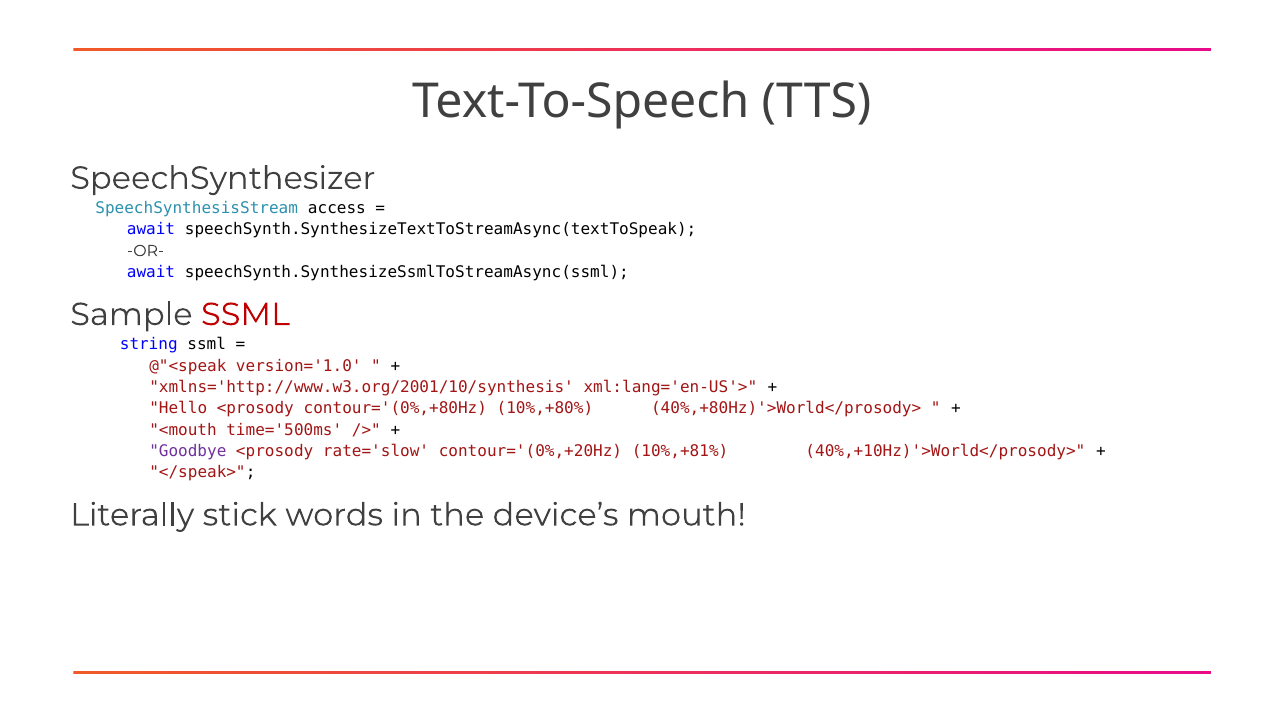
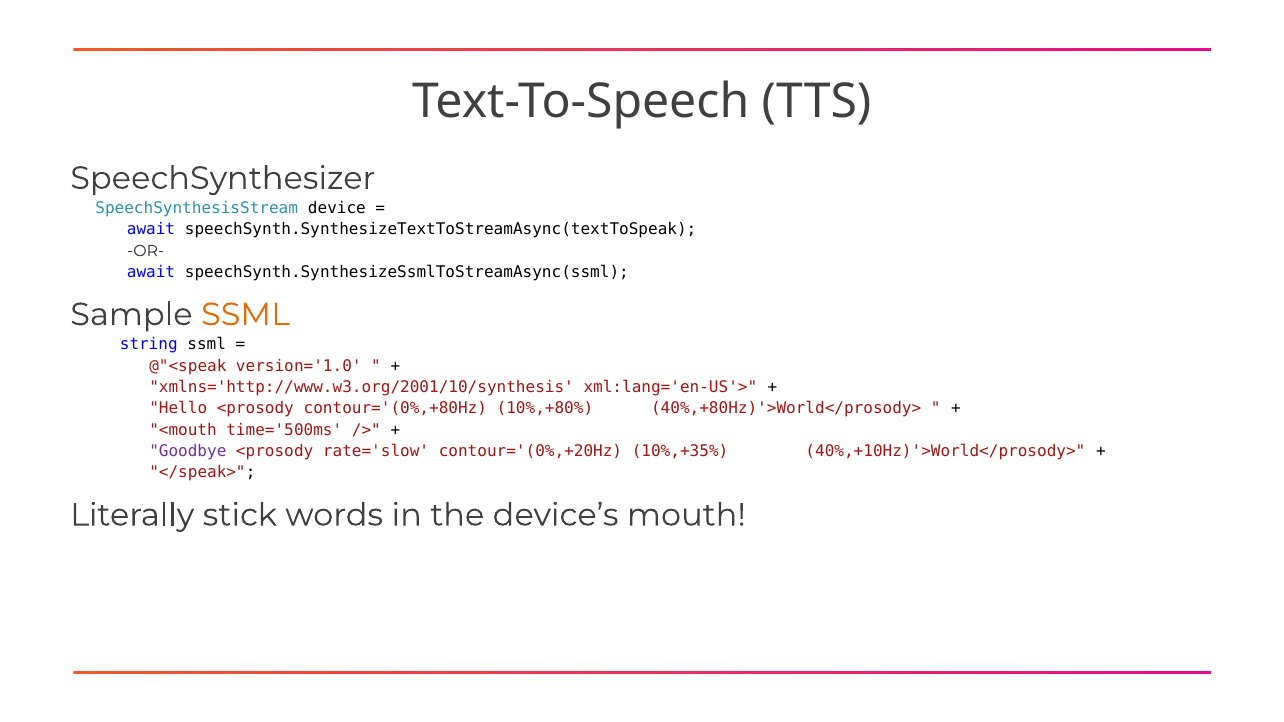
access: access -> device (337, 208)
SSML colour: red -> orange (246, 315)
10%,+81%: 10%,+81% -> 10%,+35% (680, 451)
